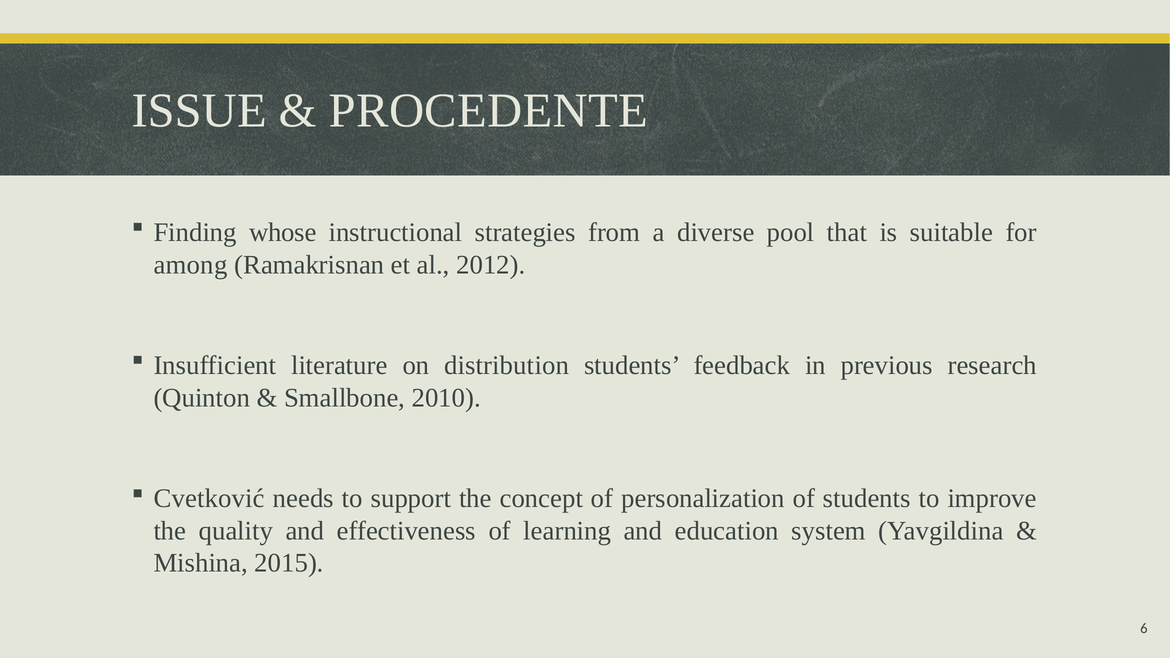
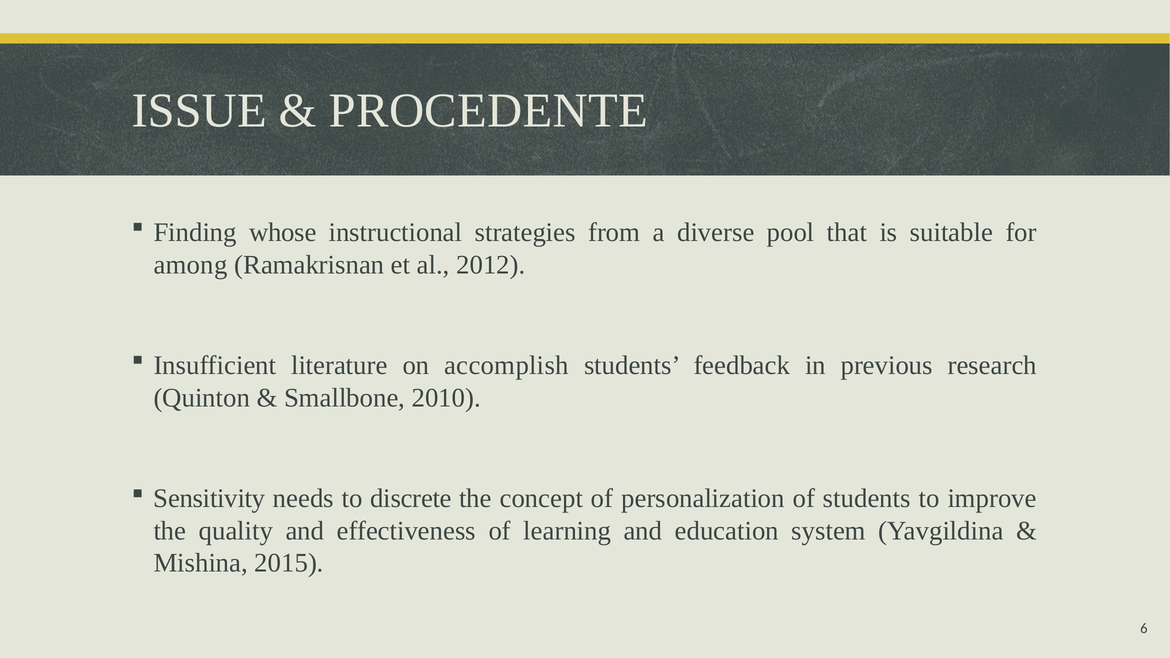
distribution: distribution -> accomplish (507, 366)
Cvetković: Cvetković -> Sensitivity (209, 499)
support: support -> discrete (411, 499)
